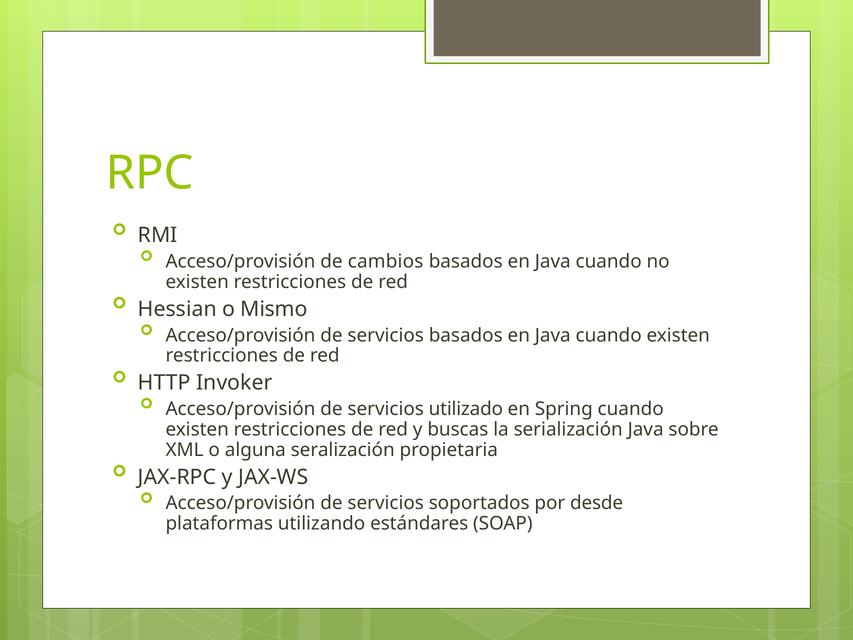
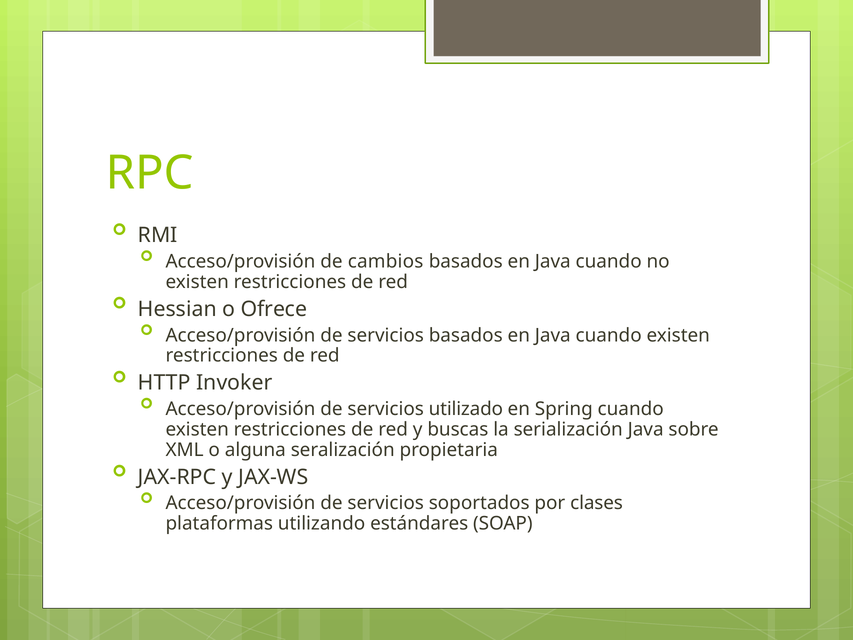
Mismo: Mismo -> Ofrece (274, 309)
desde: desde -> clases (597, 503)
